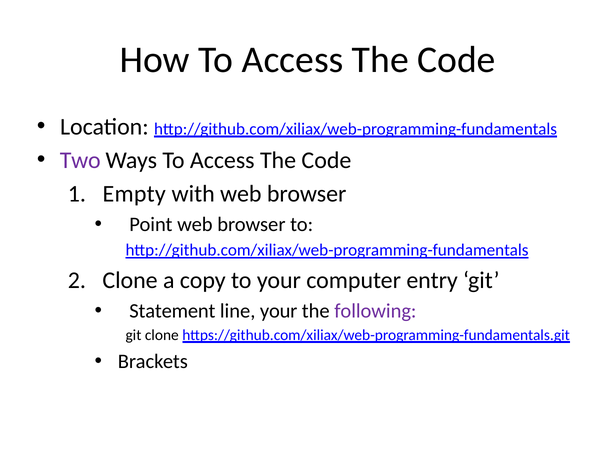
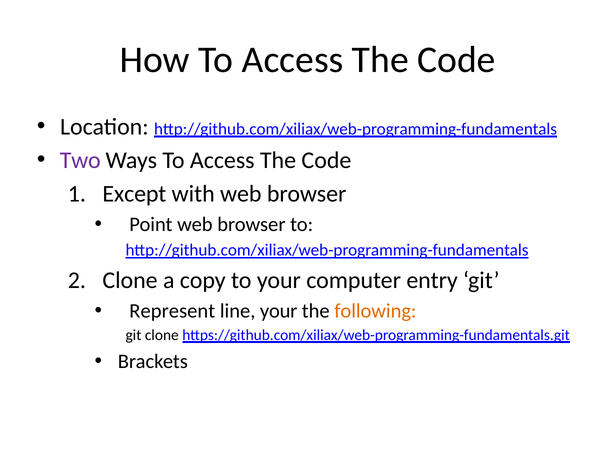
Empty: Empty -> Except (134, 194)
Statement: Statement -> Represent (172, 311)
following colour: purple -> orange (375, 311)
